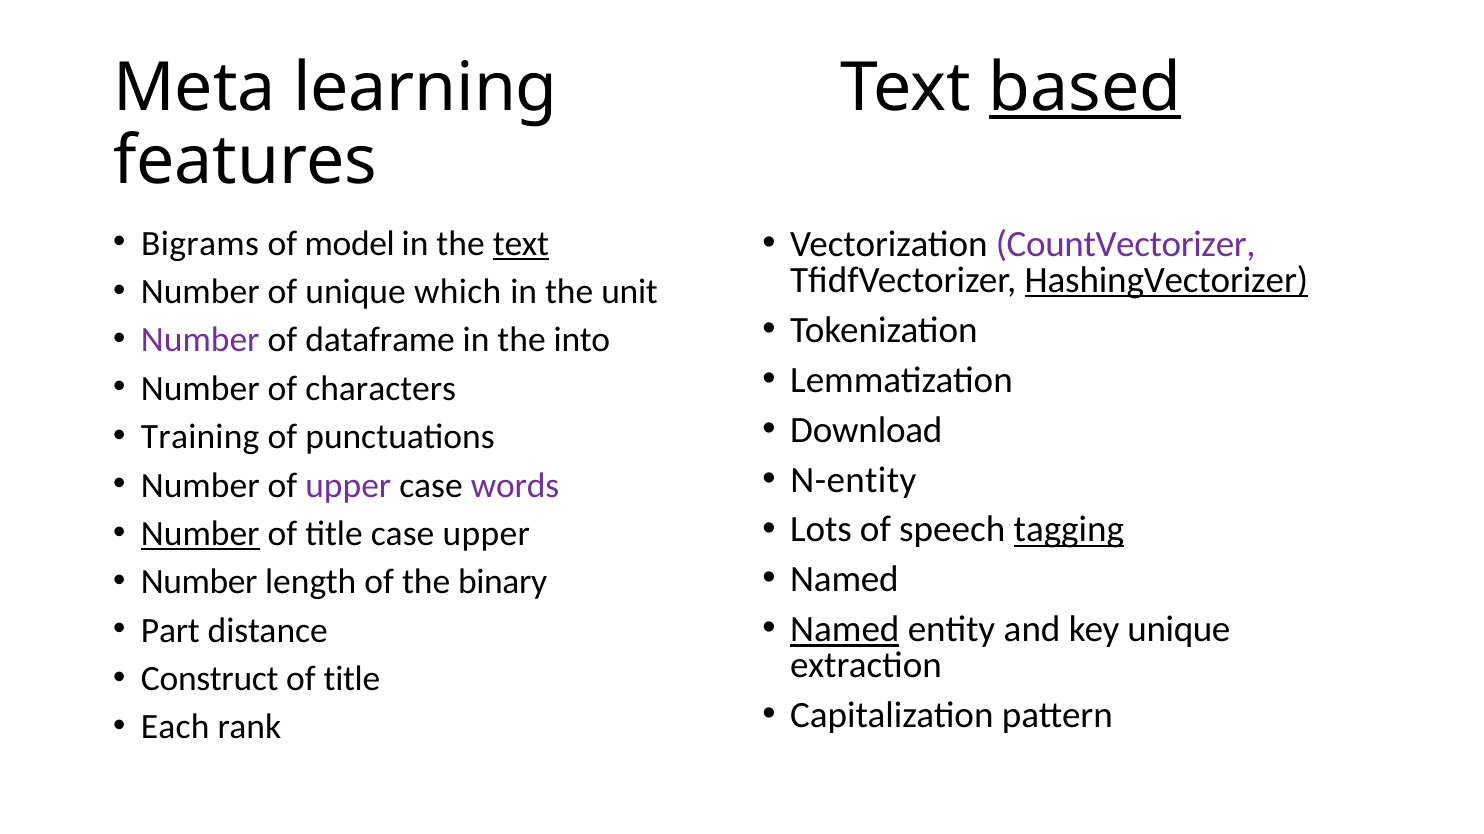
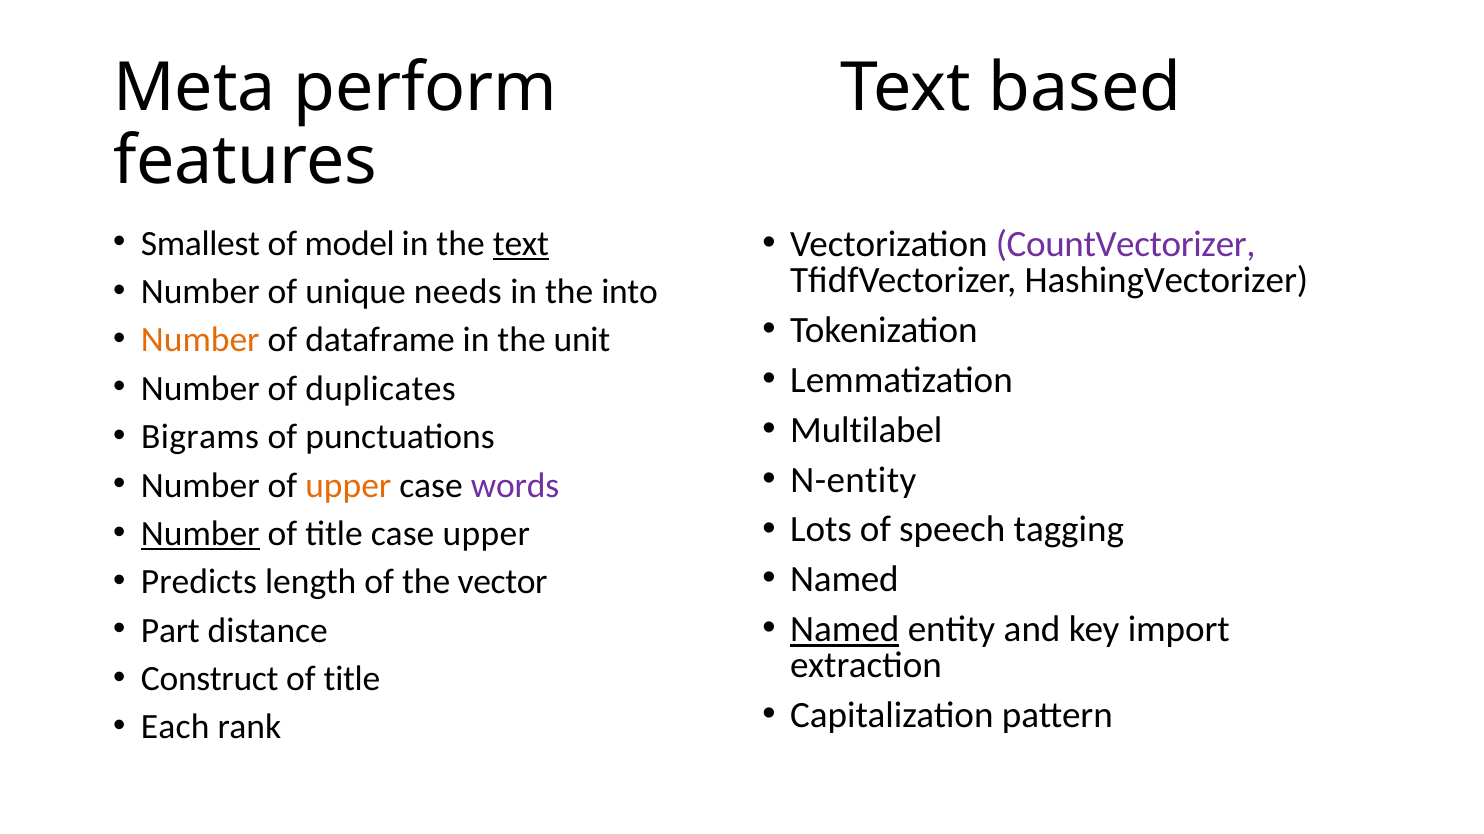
learning: learning -> perform (425, 88)
based underline: present -> none (1085, 88)
Bigrams: Bigrams -> Smallest (200, 244)
HashingVectorizer underline: present -> none (1166, 280)
which: which -> needs (458, 292)
unit: unit -> into (630, 292)
Number colour: purple -> orange (200, 341)
into: into -> unit (582, 341)
characters: characters -> duplicates (381, 389)
Download: Download -> Multilabel (866, 430)
Training: Training -> Bigrams (200, 437)
upper colour: purple -> orange (348, 486)
tagging underline: present -> none (1069, 530)
Number: Number -> Predicts (199, 583)
binary: binary -> vector (503, 583)
key unique: unique -> import (1179, 630)
